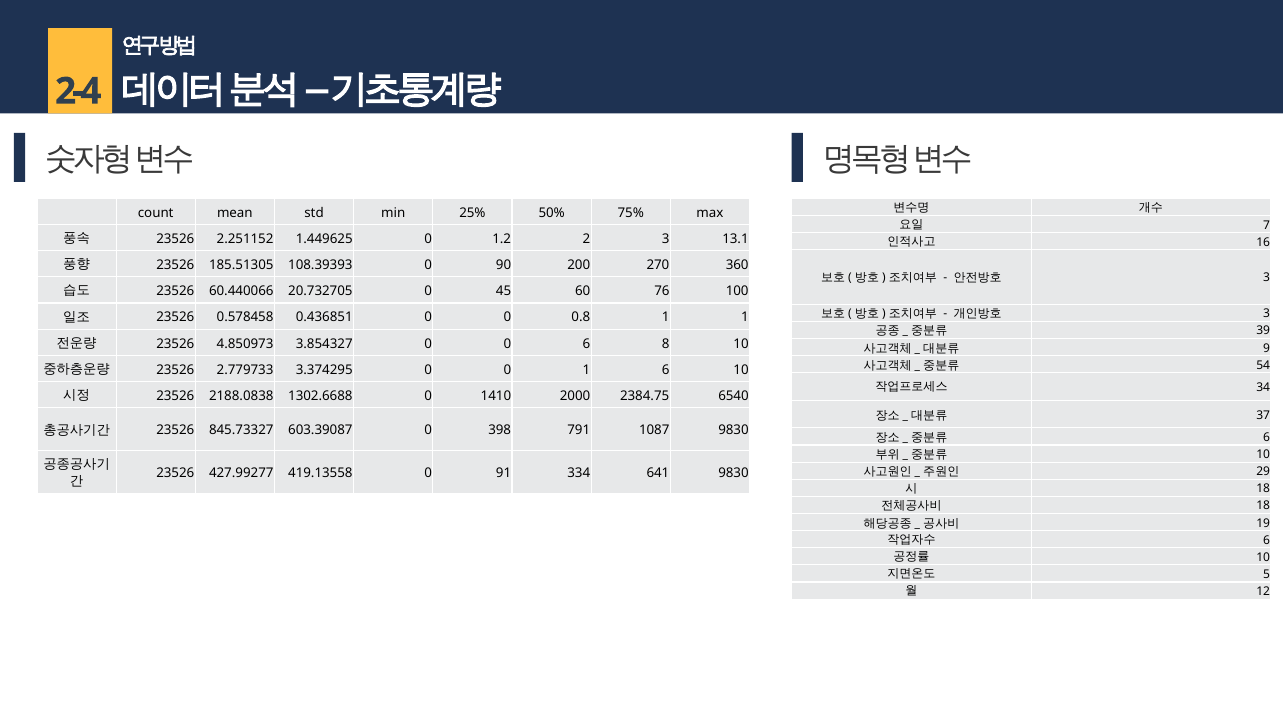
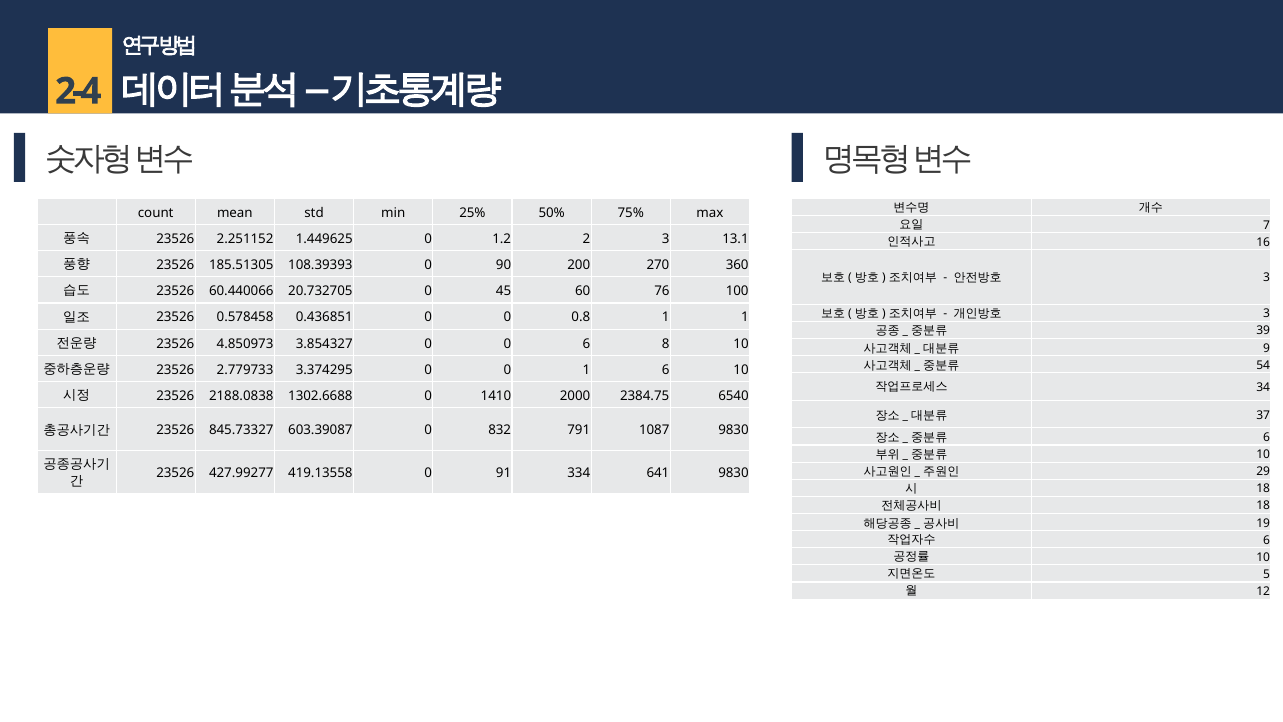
398: 398 -> 832 (500, 430)
